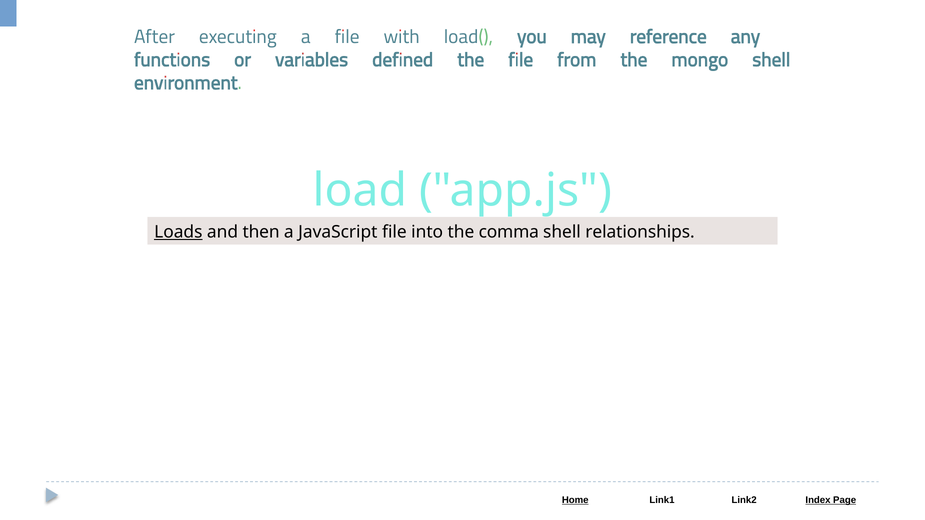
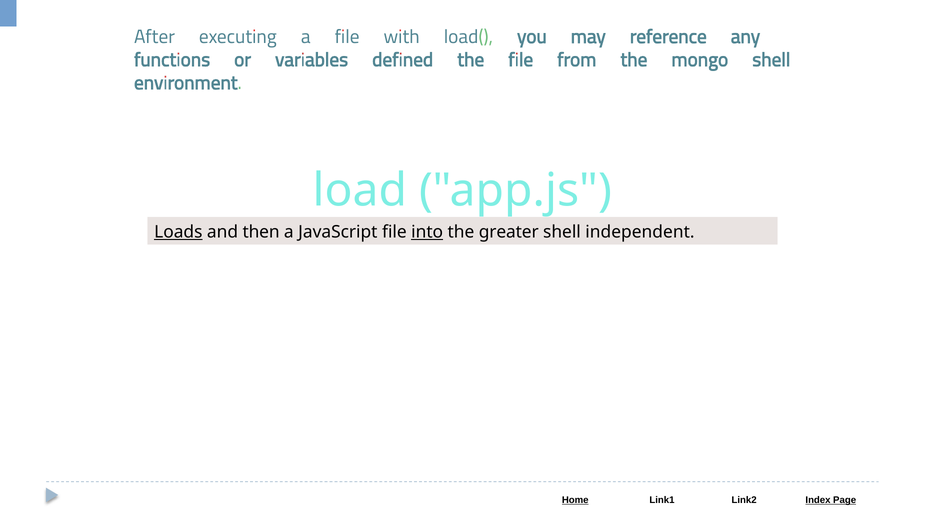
into underline: none -> present (427, 232)
comma: comma -> greater (509, 232)
relationships: relationships -> independent (640, 232)
